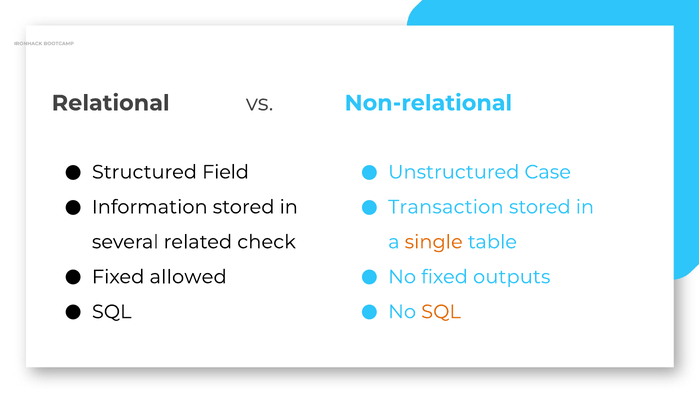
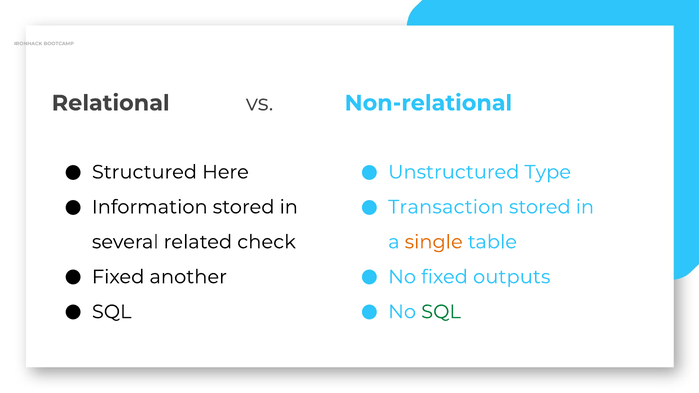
Field: Field -> Here (225, 172)
Case: Case -> Type (548, 172)
allowed: allowed -> another (188, 277)
SQL colour: orange -> green (441, 312)
